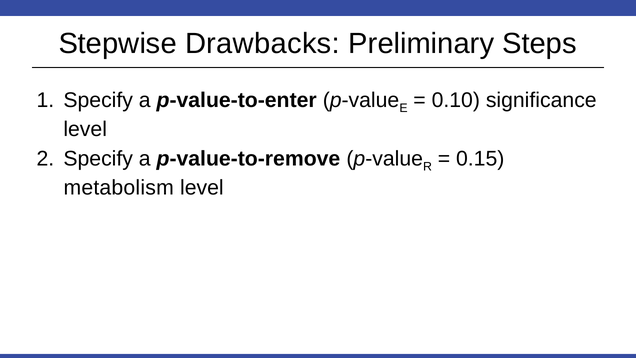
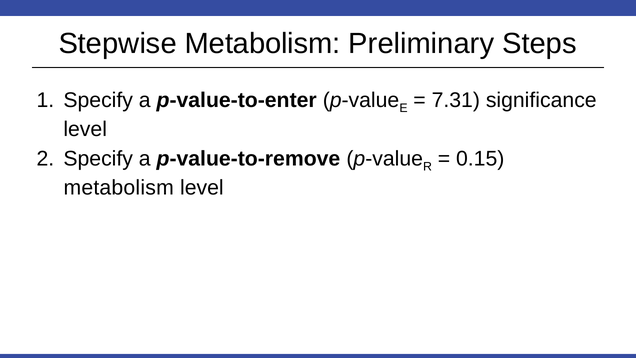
Stepwise Drawbacks: Drawbacks -> Metabolism (263, 44)
0.10: 0.10 -> 7.31 (456, 100)
